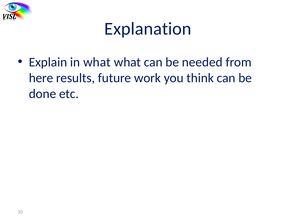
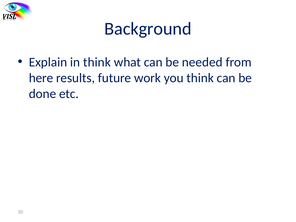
Explanation: Explanation -> Background (148, 29)
in what: what -> think (97, 62)
